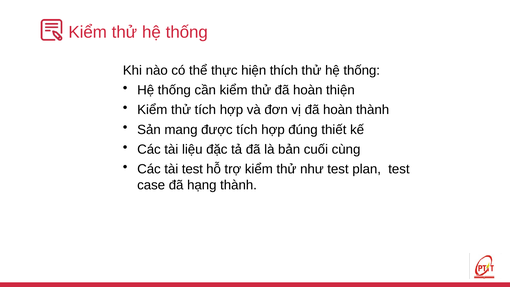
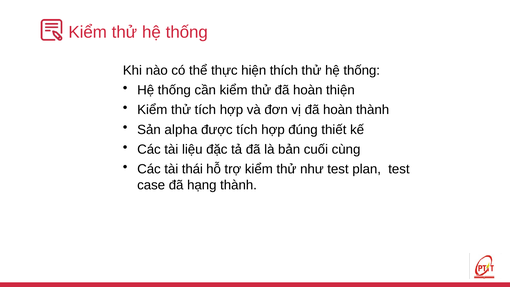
mang: mang -> alpha (181, 130)
tài test: test -> thái (192, 169)
